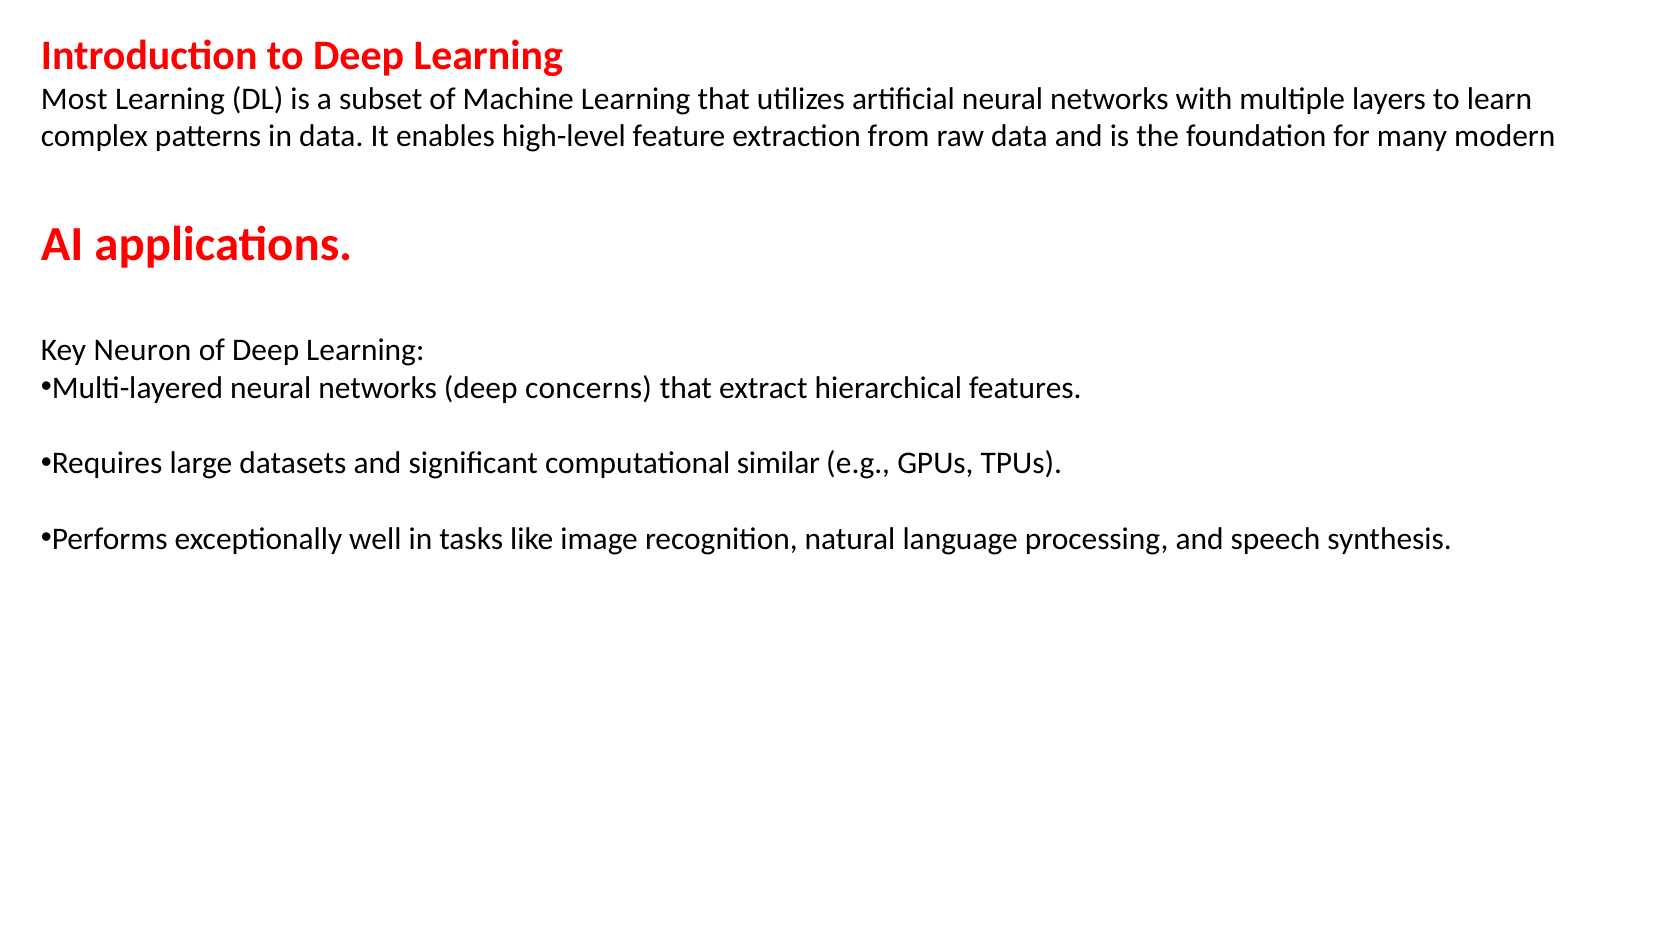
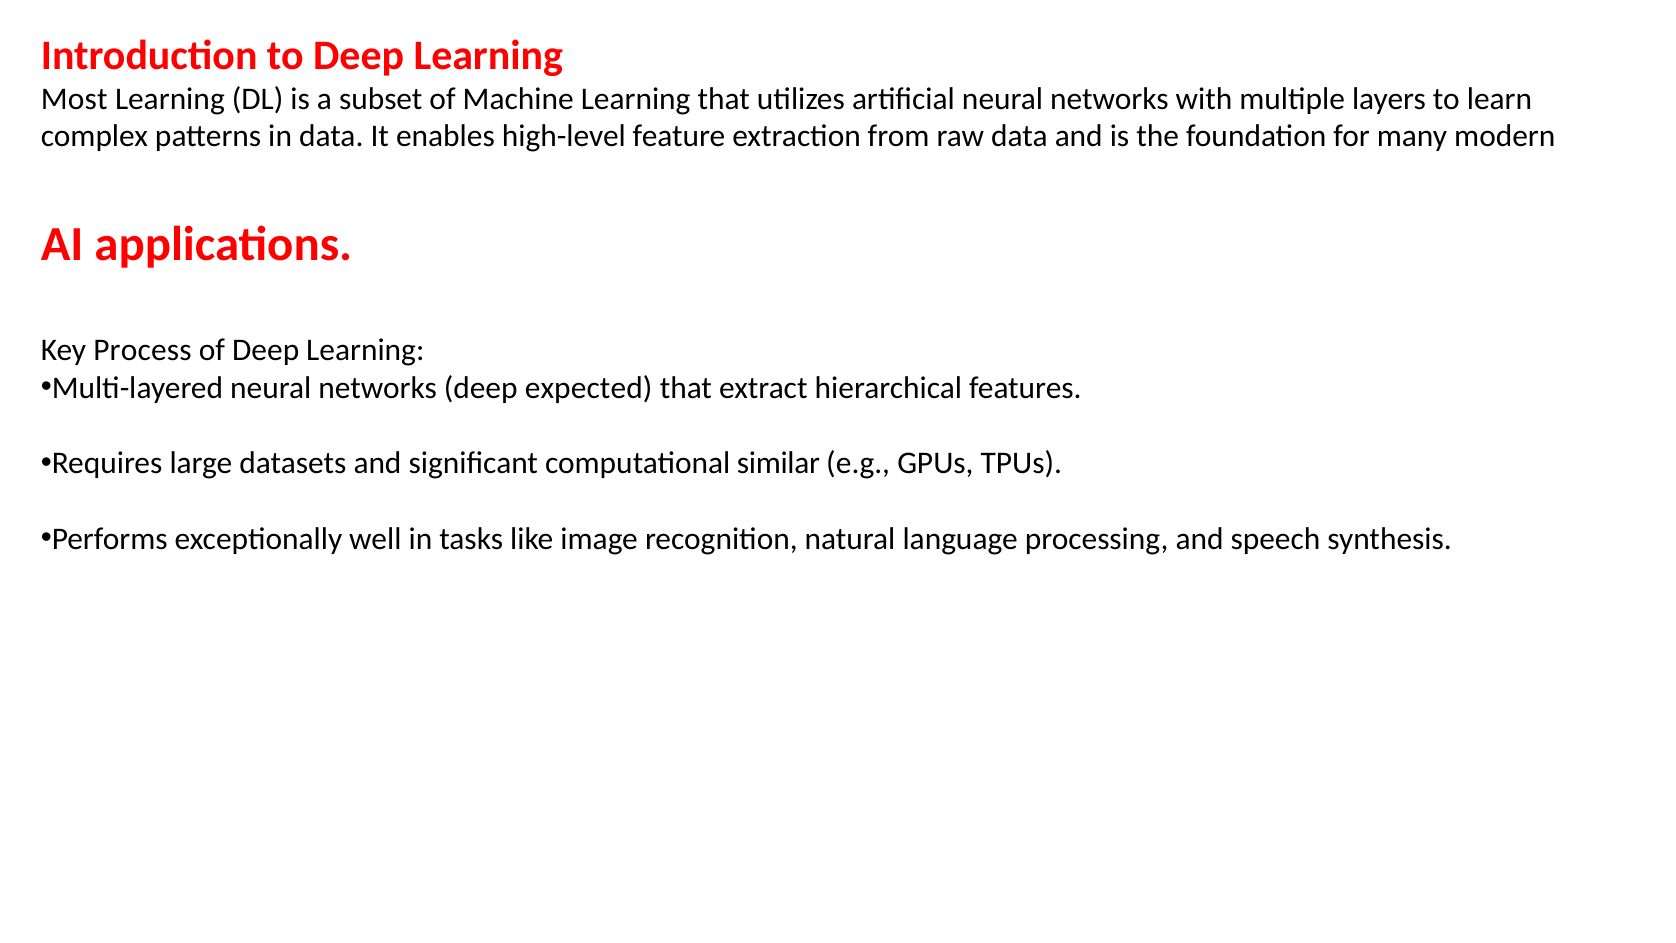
Neuron: Neuron -> Process (143, 350)
concerns: concerns -> expected (589, 388)
